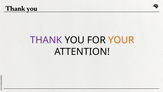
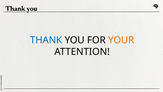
THANK colour: purple -> blue (46, 40)
